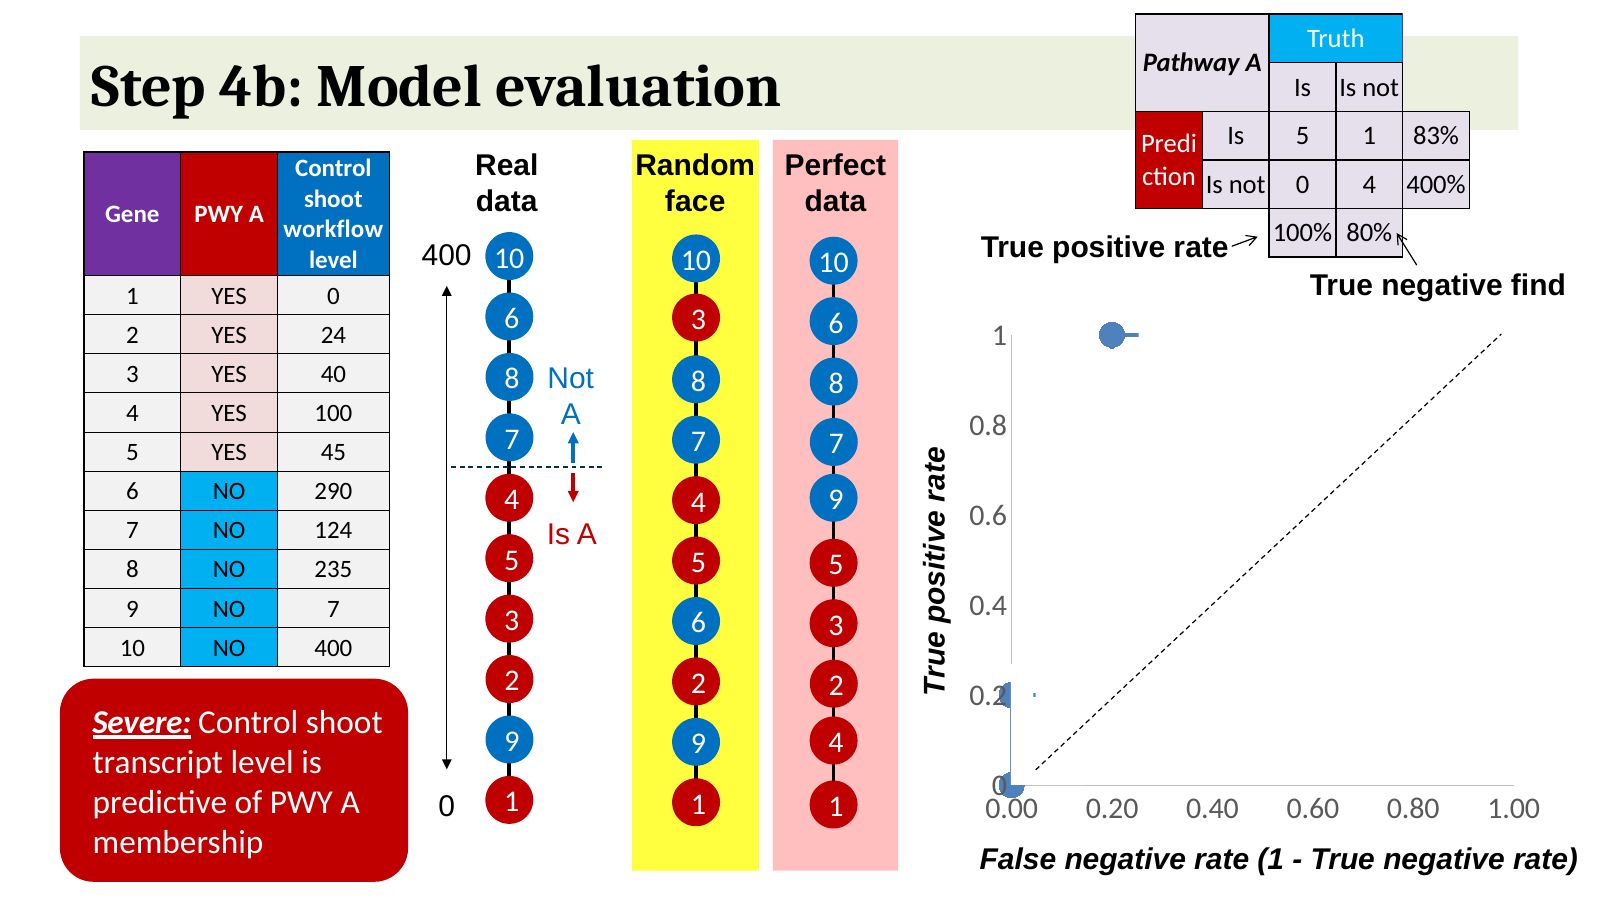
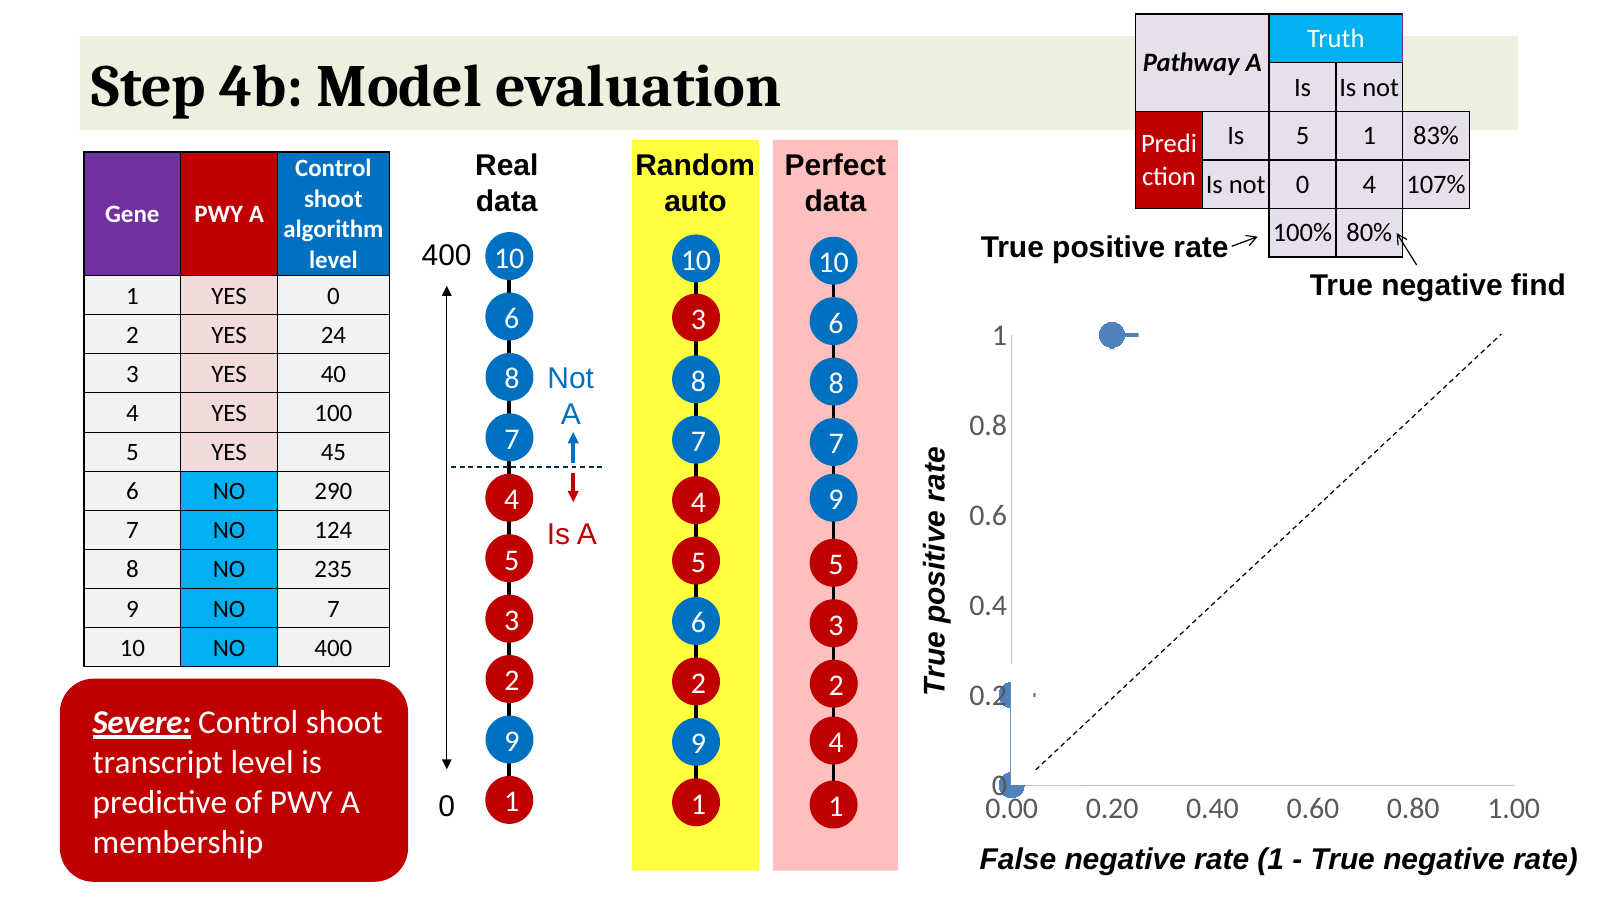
400%: 400% -> 107% (1436, 185)
face: face -> auto (695, 202)
workflow: workflow -> algorithm (333, 230)
